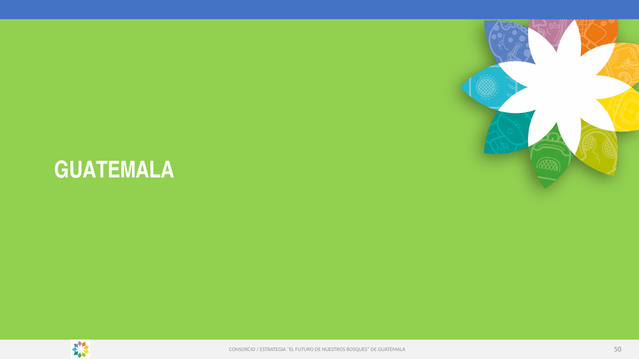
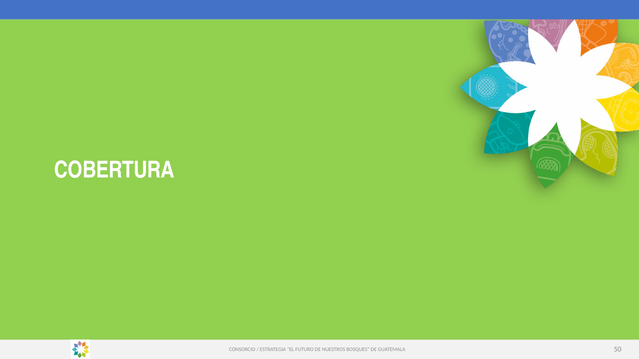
GUATEMALA: GUATEMALA -> COBERTURA (115, 170)
